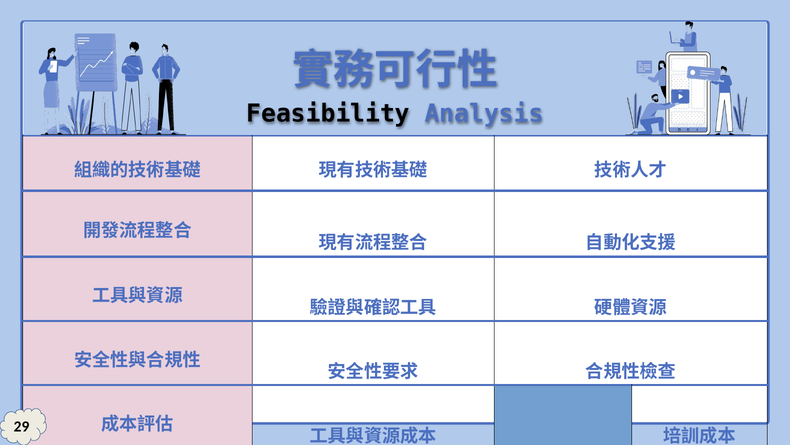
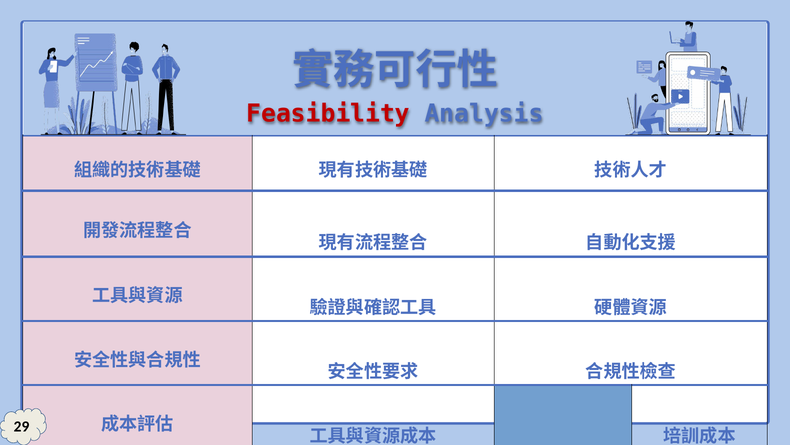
Feasibility colour: black -> red (328, 113)
